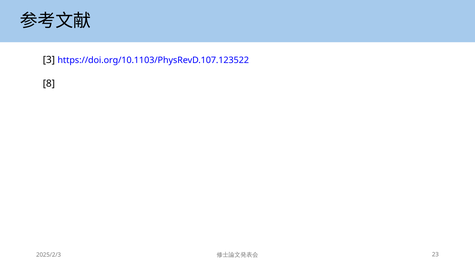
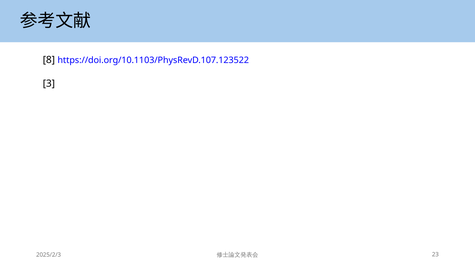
3: 3 -> 8 (49, 60)
8: 8 -> 3 (49, 84)
